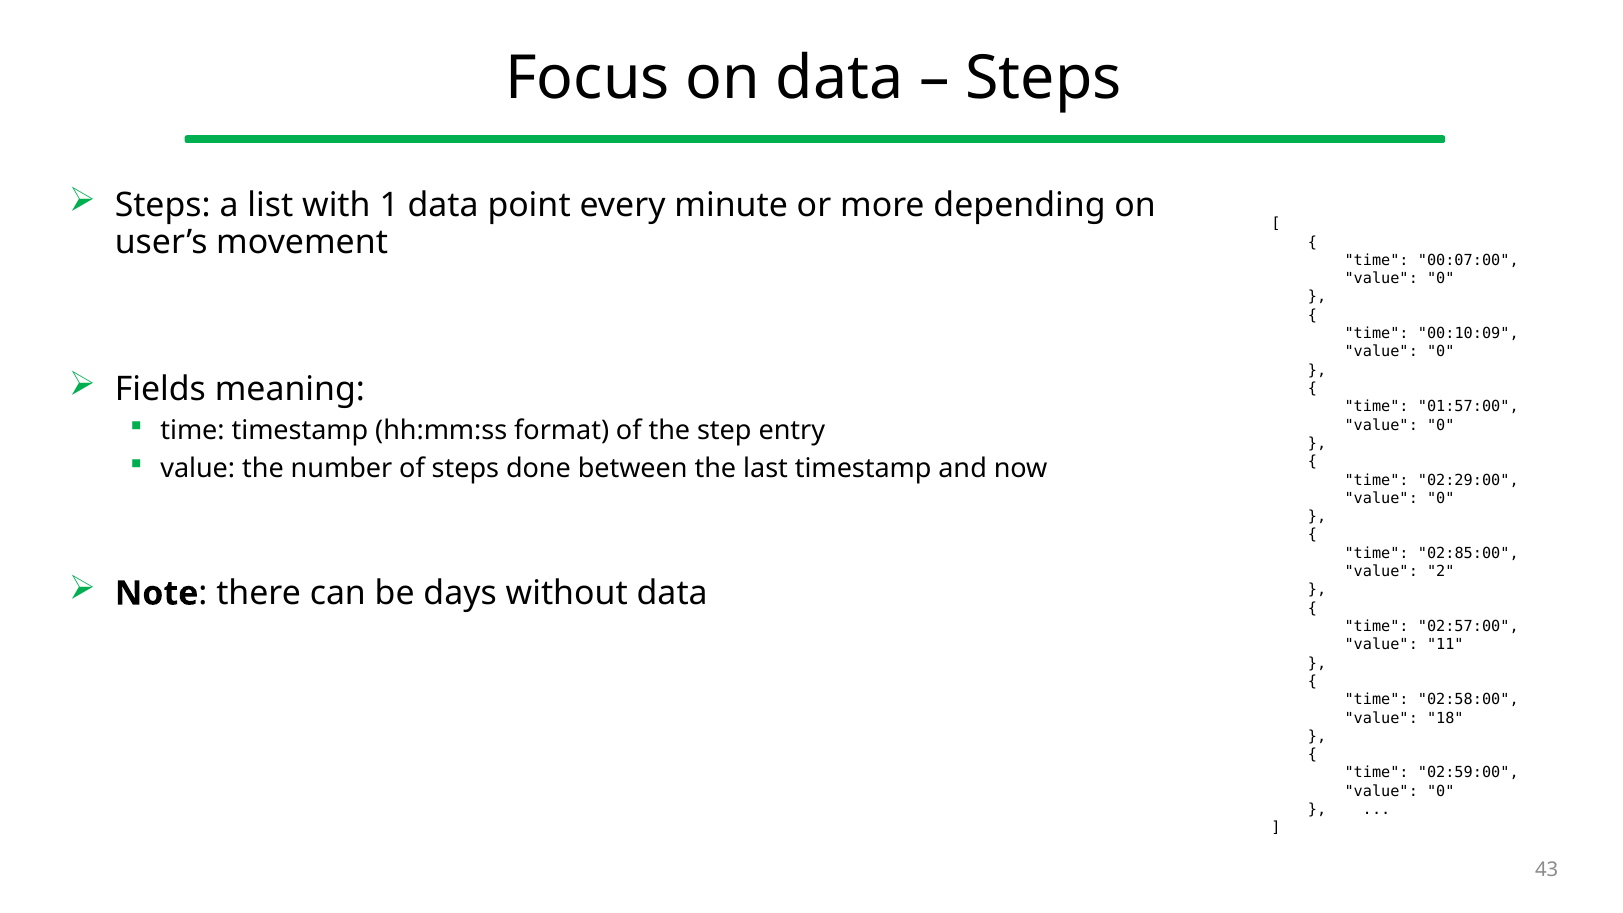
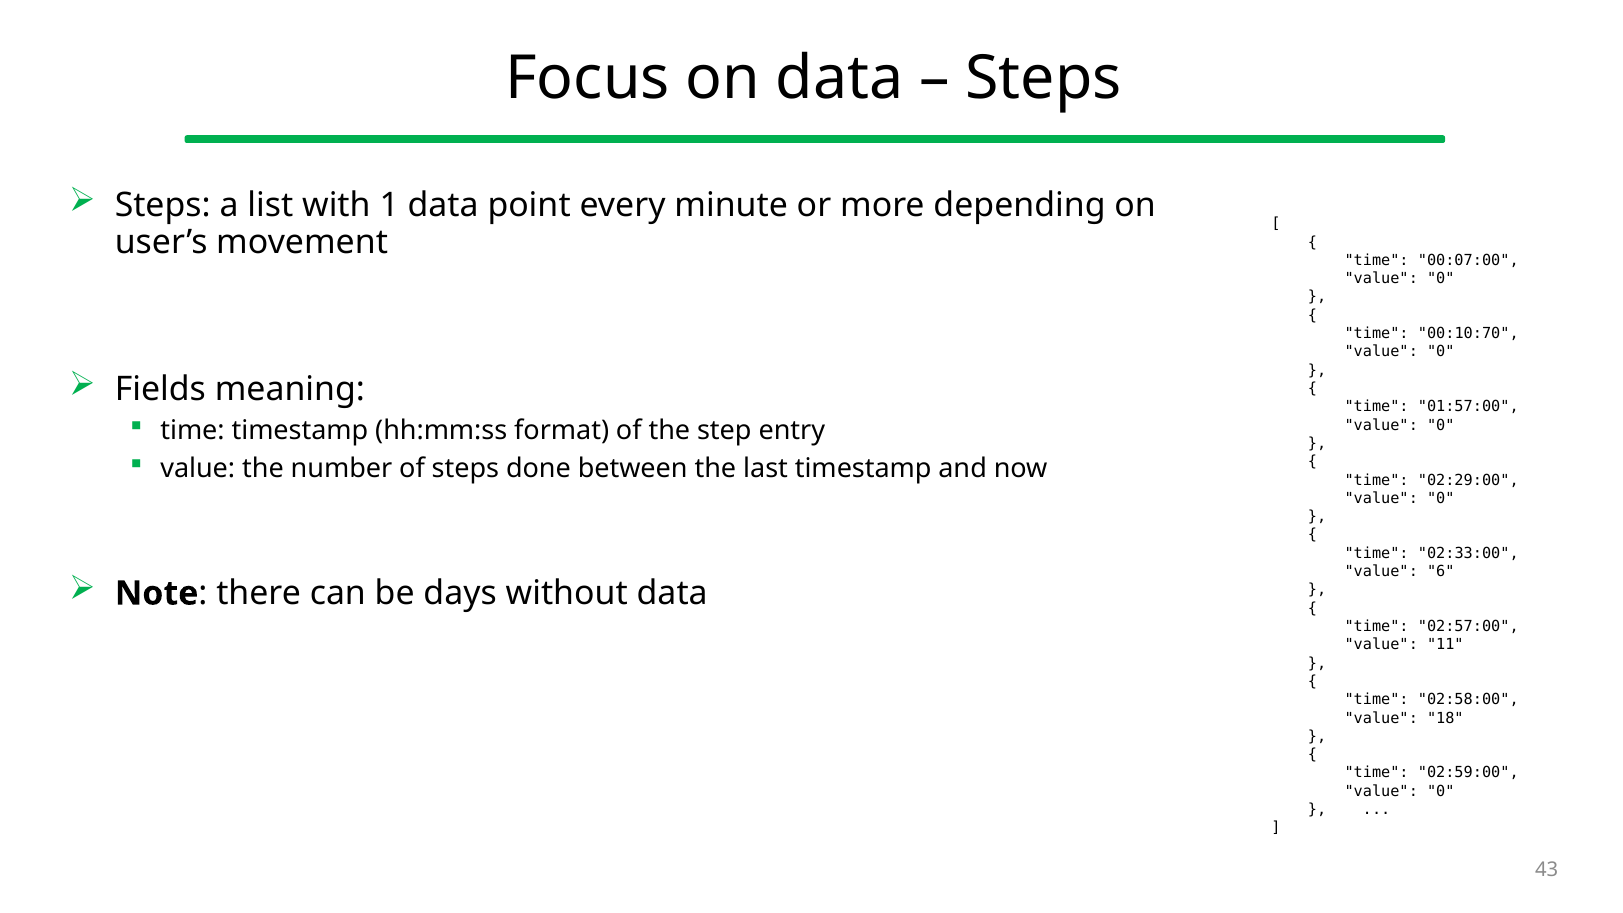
00:10:09: 00:10:09 -> 00:10:70 (1468, 333)
02:85:00: 02:85:00 -> 02:33:00 (1468, 553)
2: 2 -> 6 (1441, 571)
